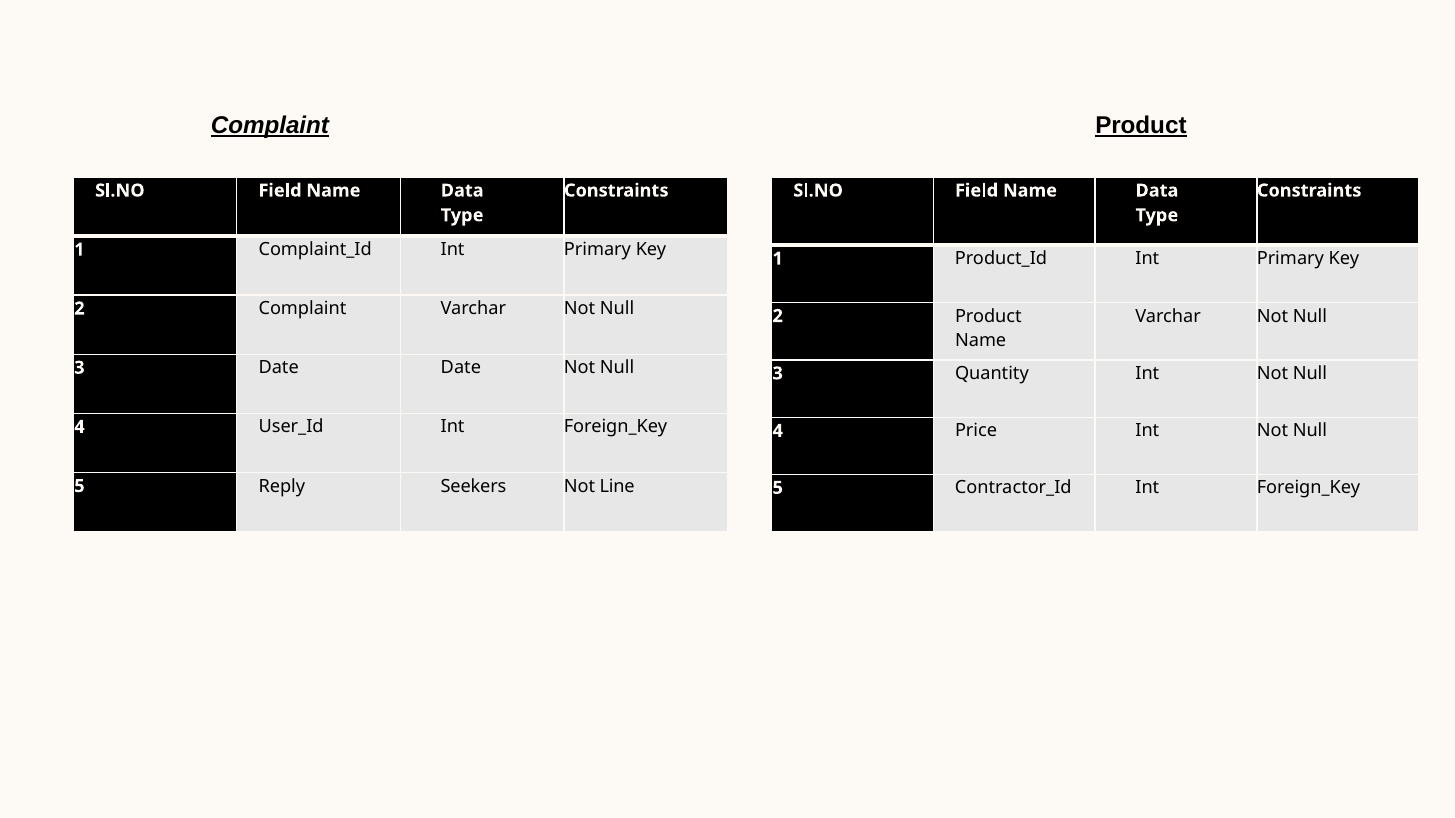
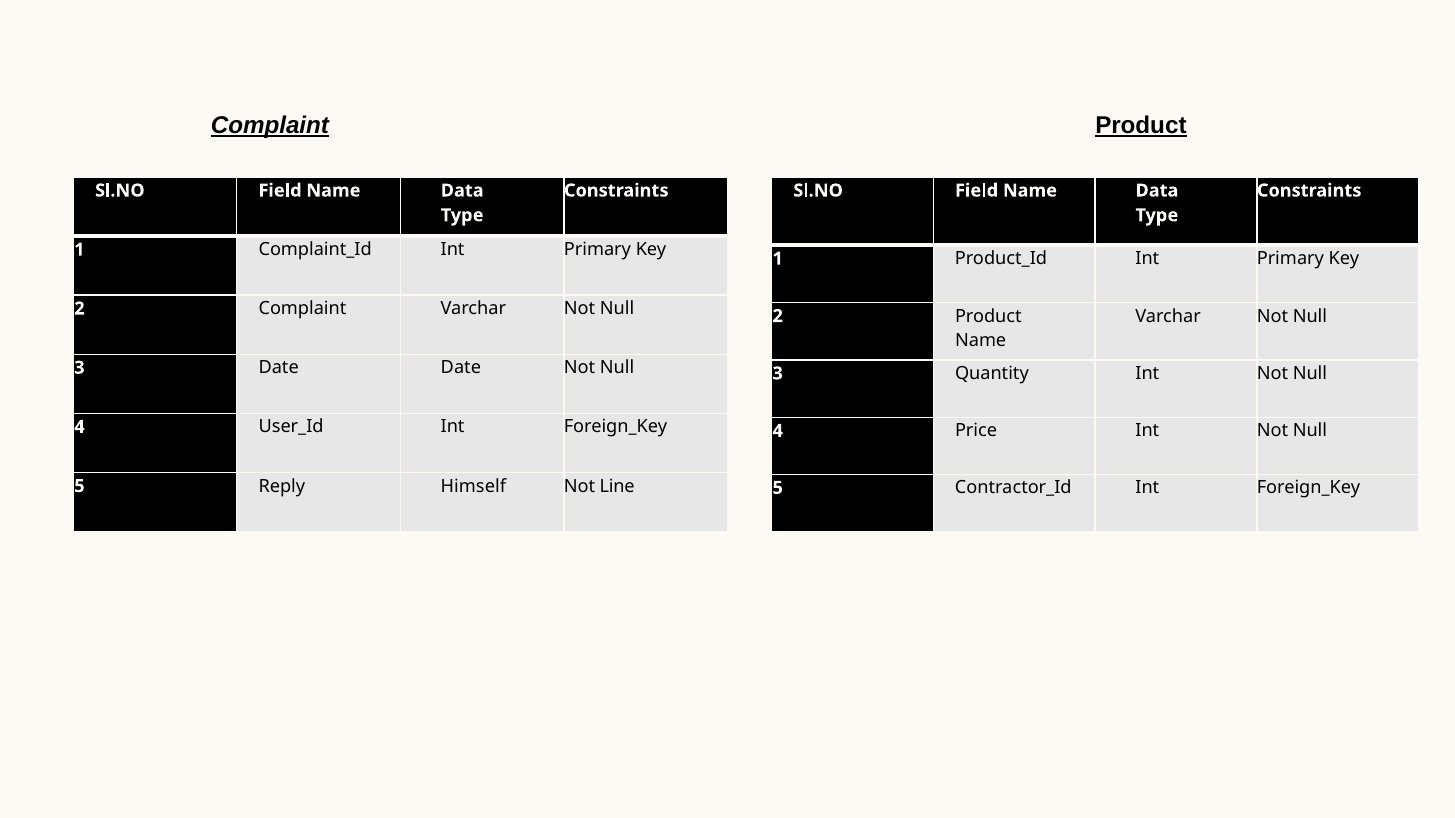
Seekers: Seekers -> Himself (473, 486)
